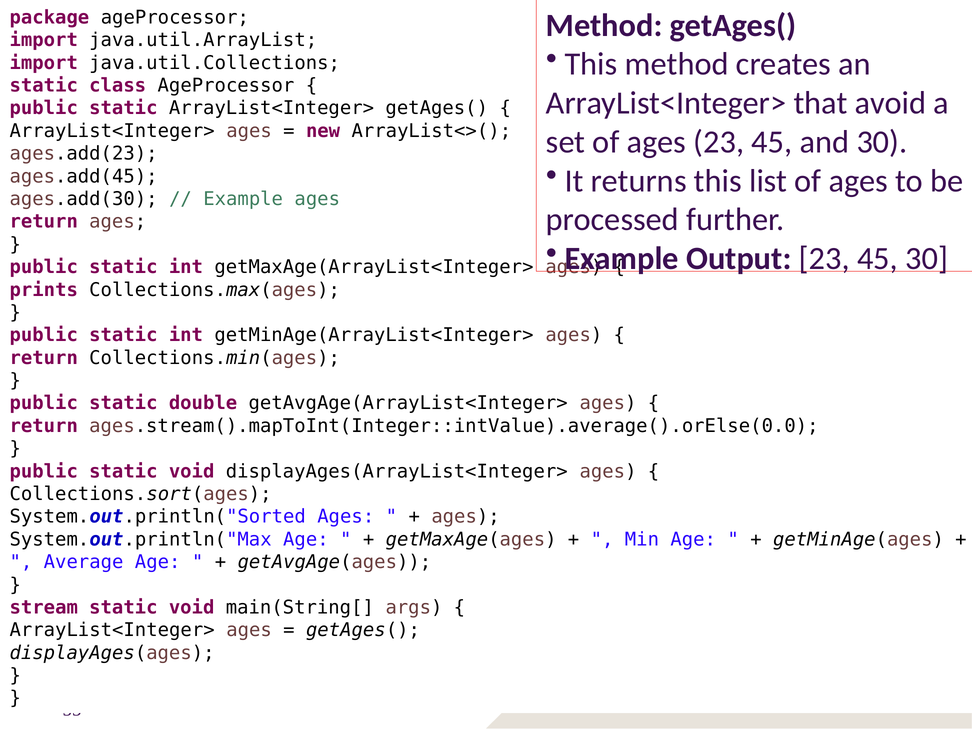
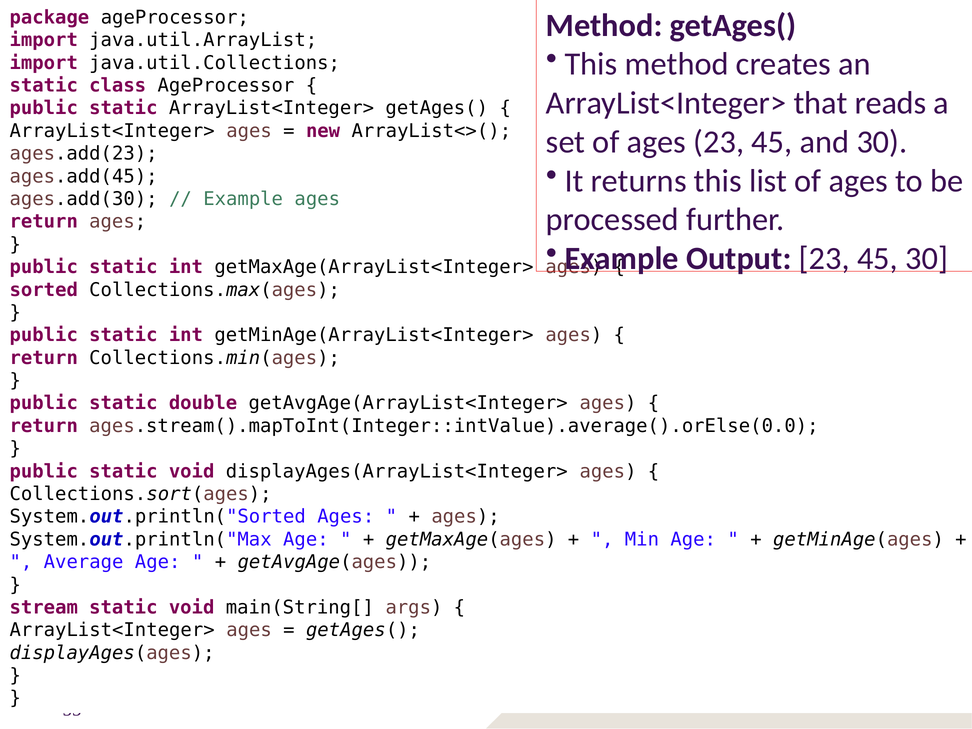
avoid: avoid -> reads (891, 103)
prints: prints -> sorted (44, 290)
